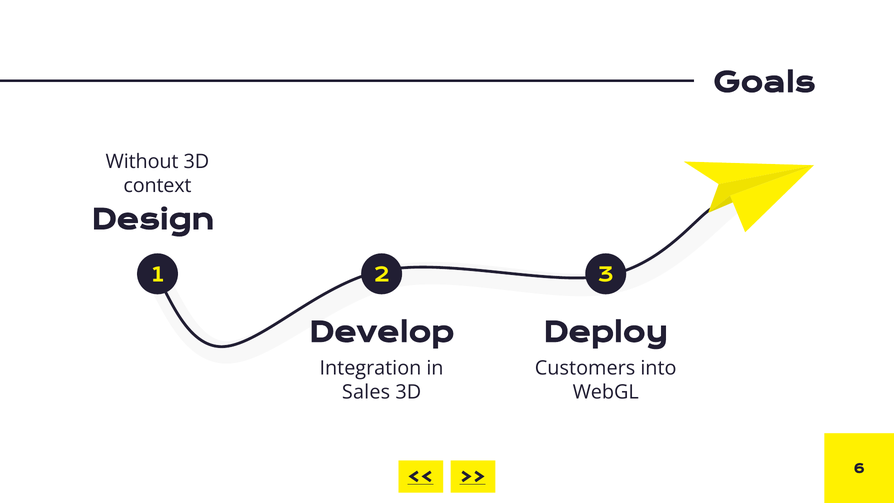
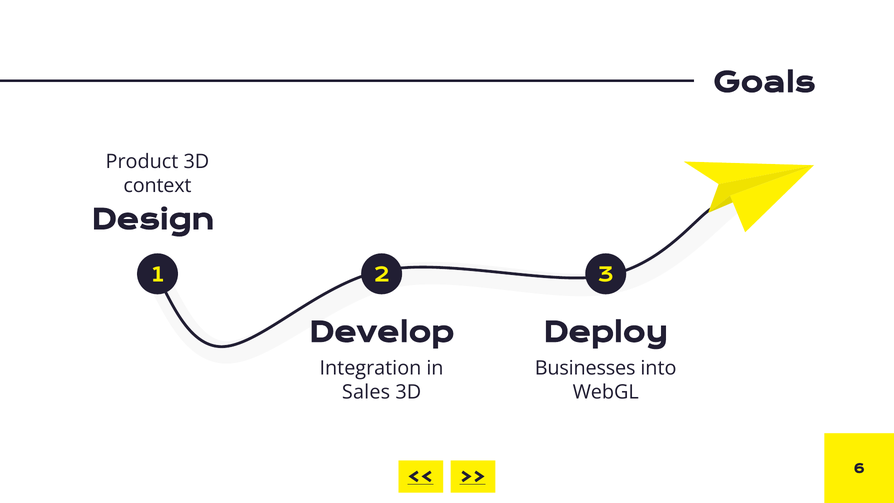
Without: Without -> Product (142, 162)
Customers: Customers -> Businesses (585, 368)
